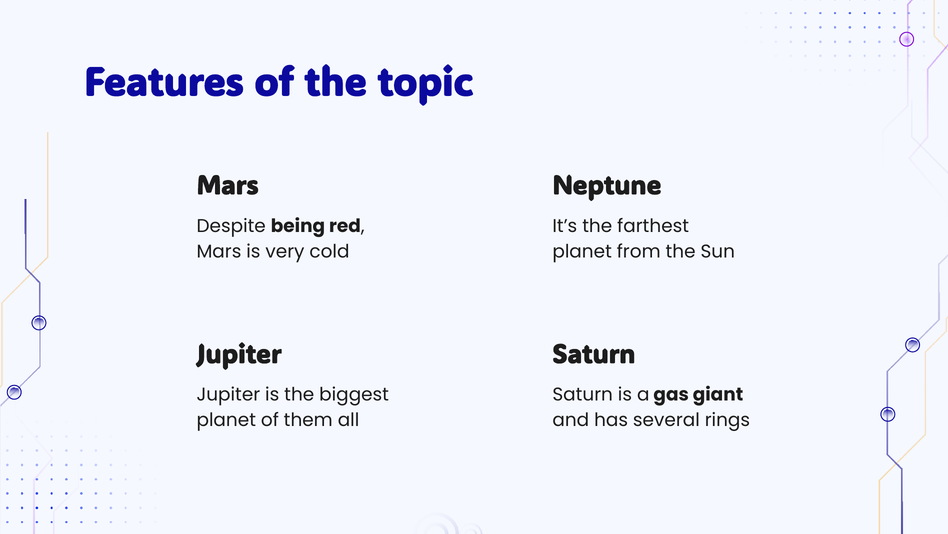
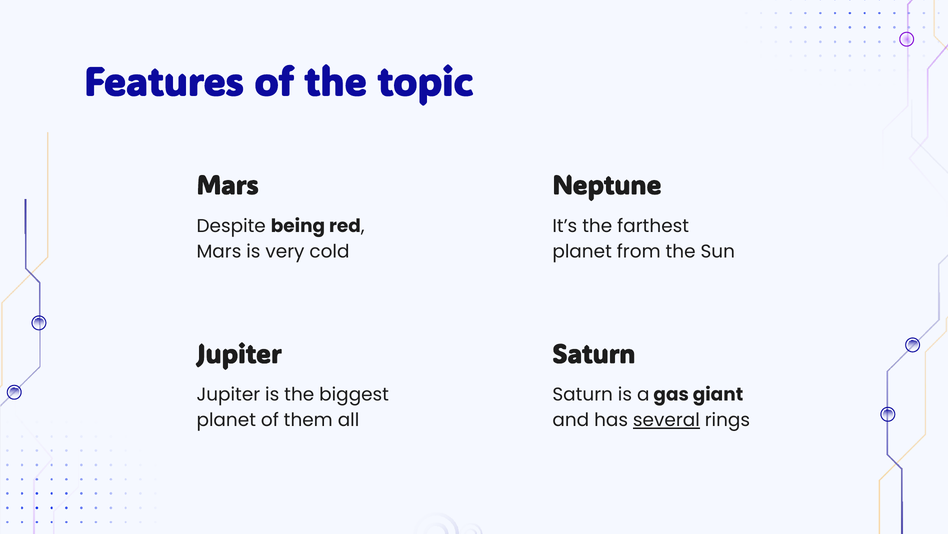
several underline: none -> present (666, 420)
